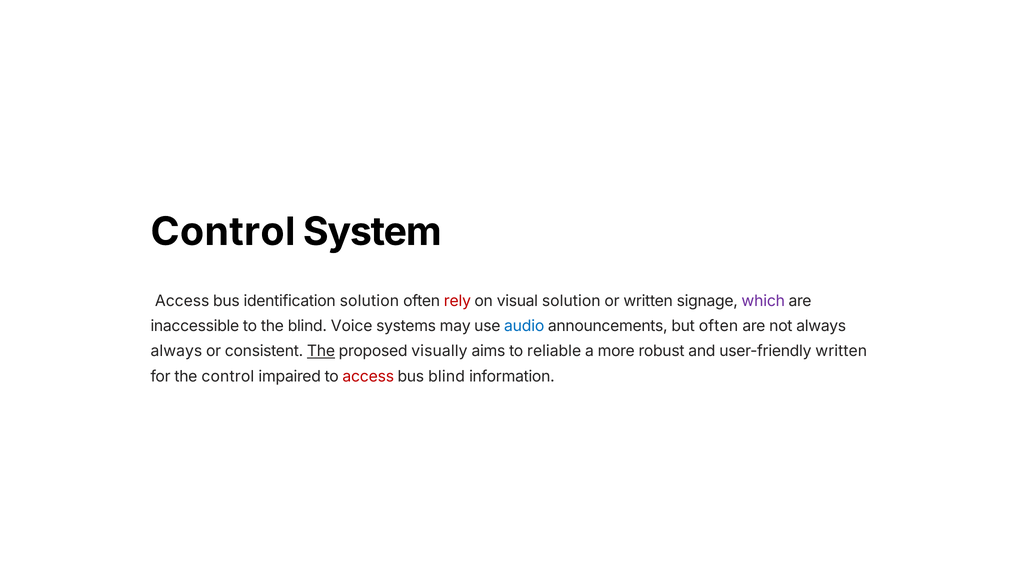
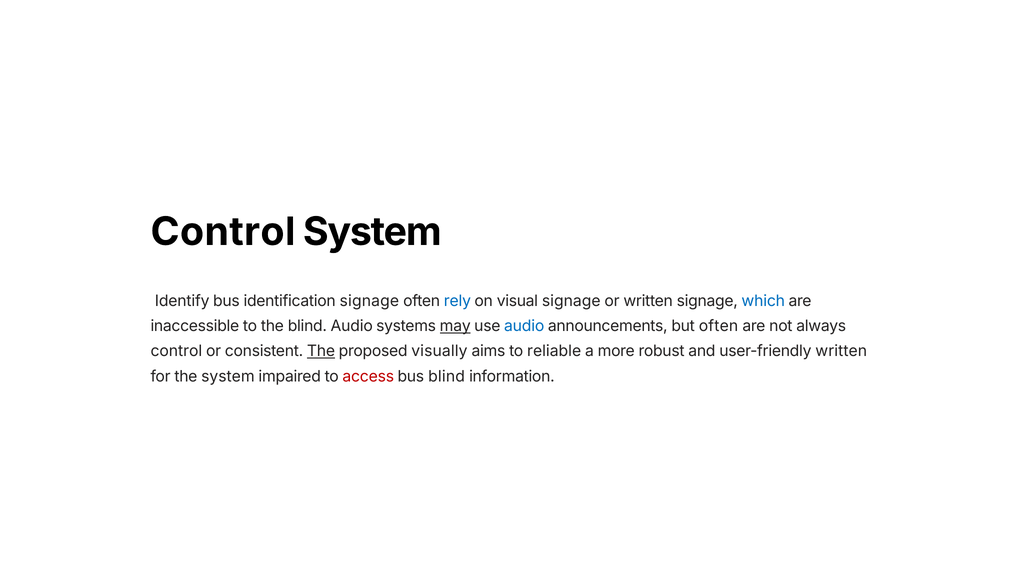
Access: Access -> Identify (182, 301)
identification solution: solution -> signage (369, 301)
rely colour: red -> blue (457, 301)
visual solution: solution -> signage (571, 301)
which colour: purple -> blue (763, 301)
blind Voice: Voice -> Audio (352, 326)
may underline: none -> present (455, 326)
always: always -> control (176, 351)
the control: control -> system (228, 376)
